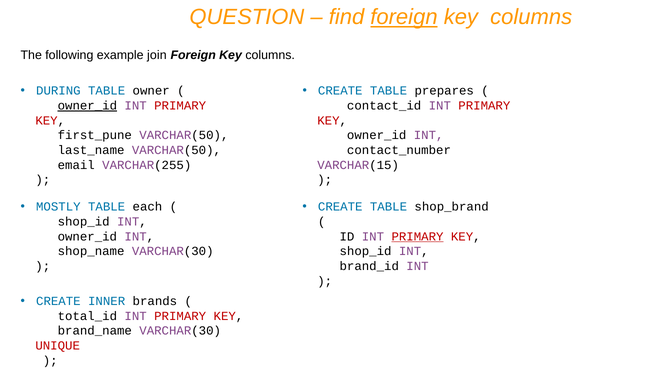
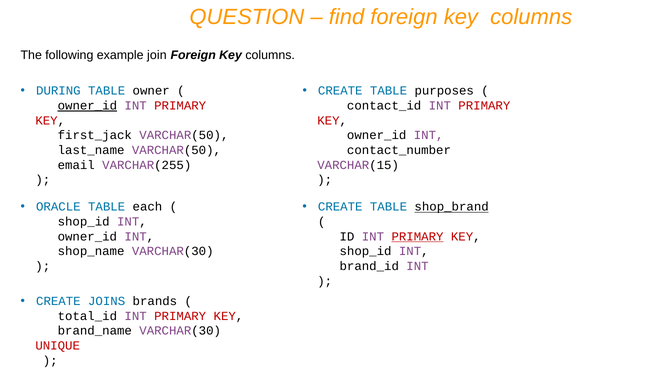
foreign underline: present -> none (404, 17)
prepares: prepares -> purposes (444, 91)
first_pune: first_pune -> first_jack (95, 135)
MOSTLY: MOSTLY -> ORACLE (58, 207)
shop_brand underline: none -> present (452, 207)
INNER: INNER -> JOINS (107, 301)
